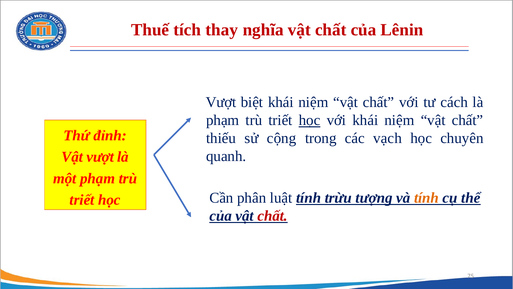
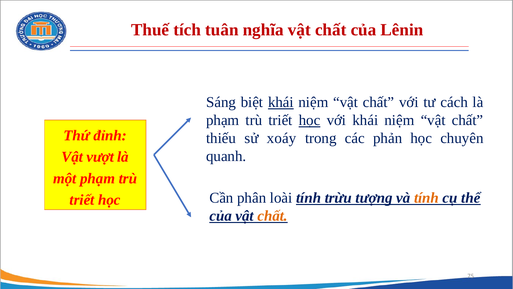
thay: thay -> tuân (222, 30)
Vượt: Vượt -> Sáng (221, 102)
khái underline: none -> present (281, 102)
cộng: cộng -> xoáy (282, 138)
vạch: vạch -> phản (388, 138)
luật: luật -> loài (281, 198)
chất colour: red -> orange (273, 216)
